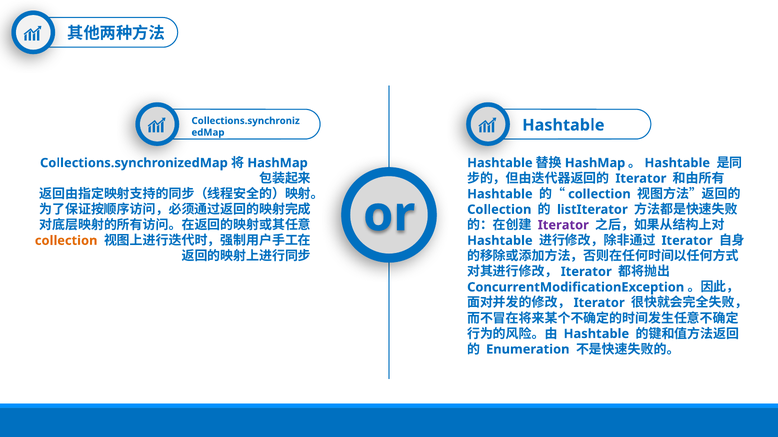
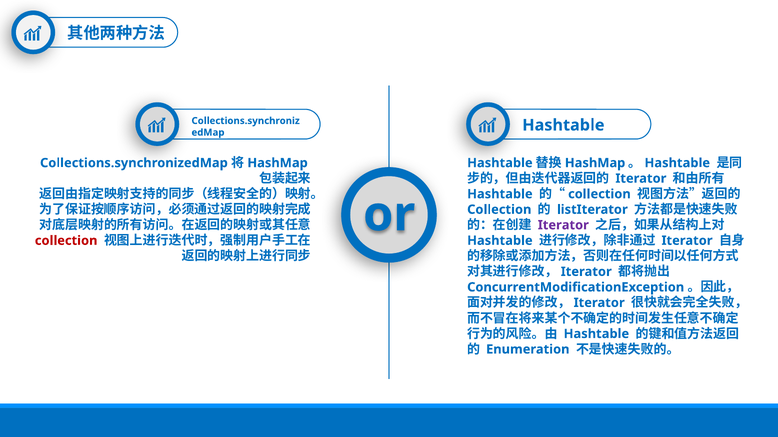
collection colour: orange -> red (66, 241)
